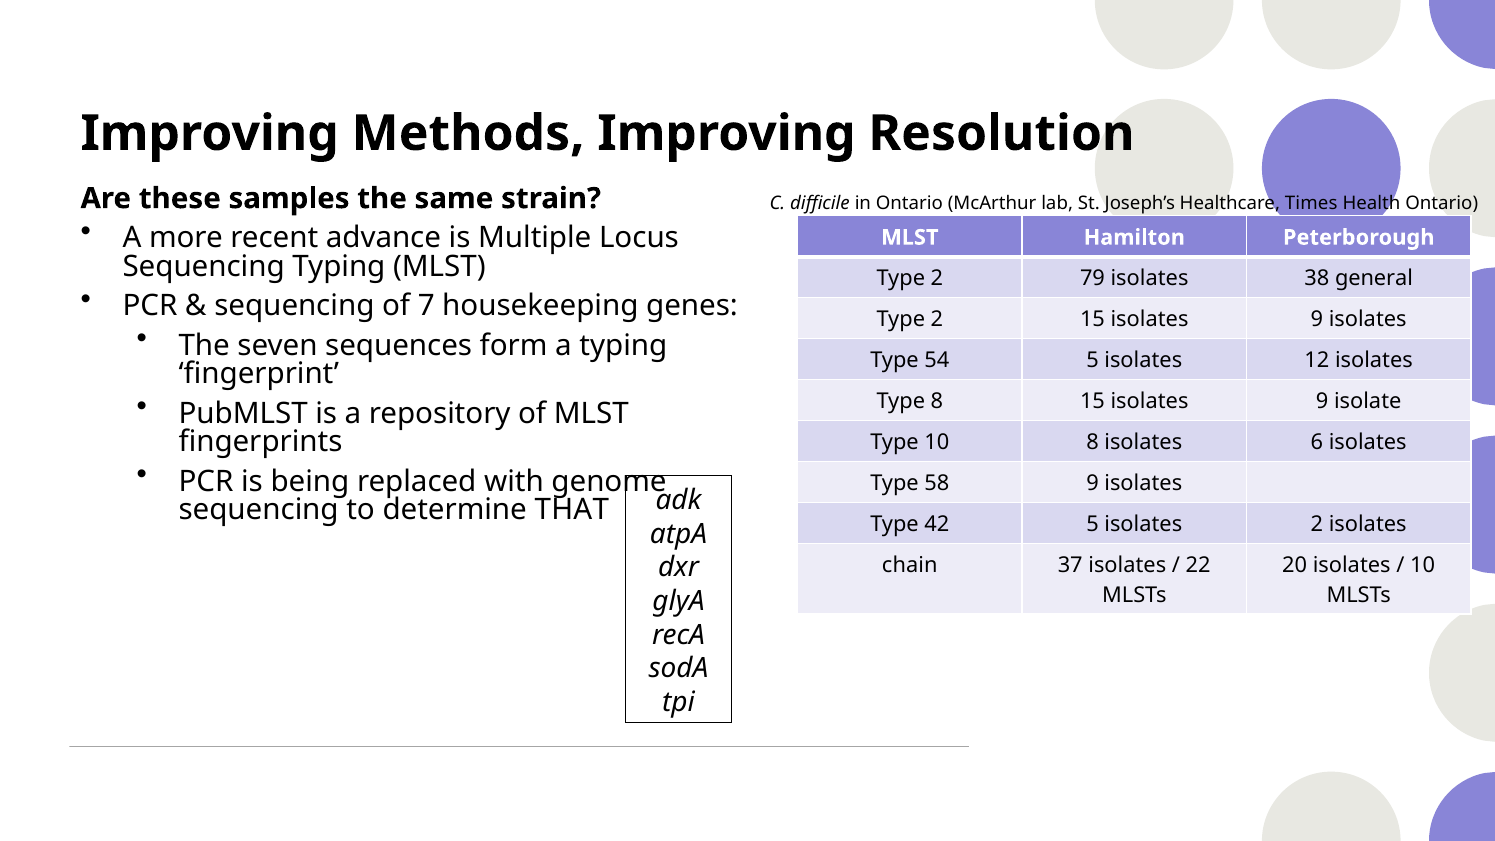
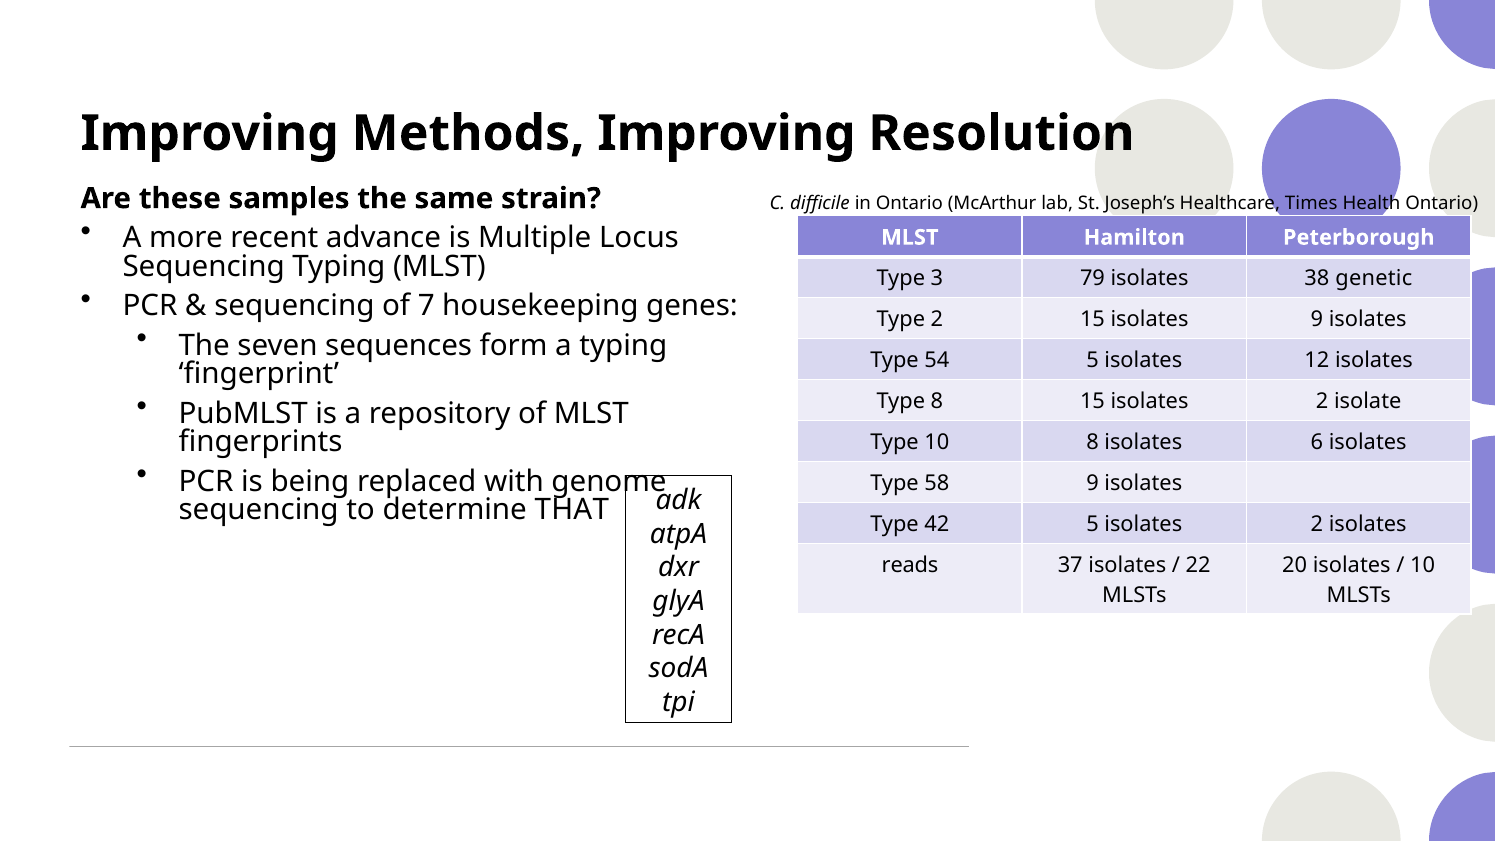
2: 2 -> 3 (937, 278)
general: general -> genetic (1374, 278)
8 15 isolates 9: 9 -> 2 (1322, 401)
chain: chain -> reads (910, 565)
